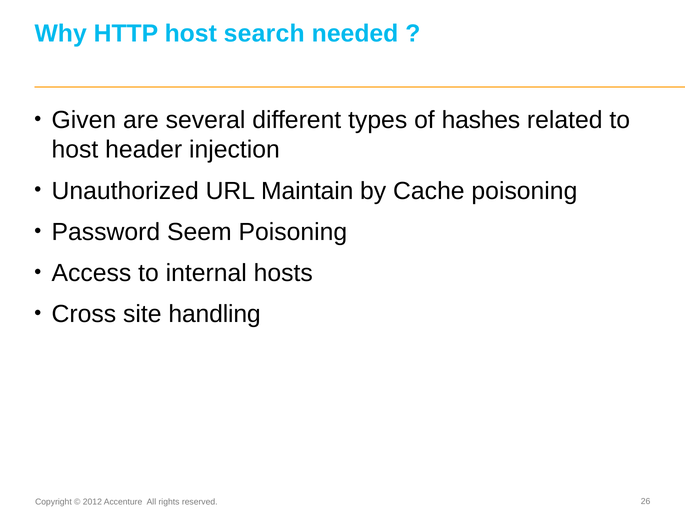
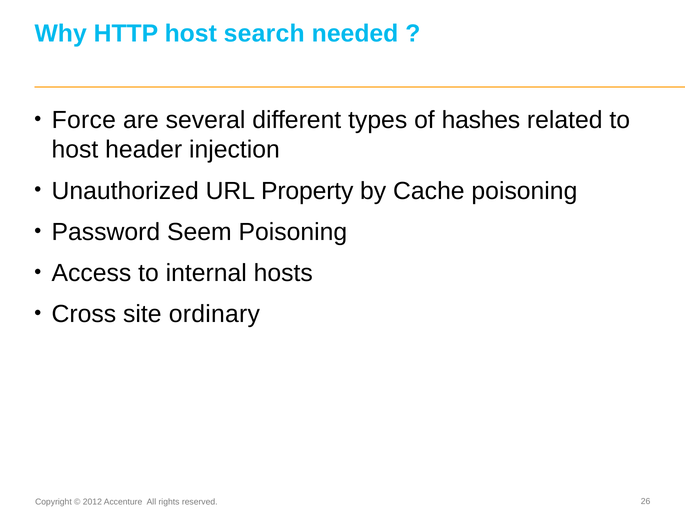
Given: Given -> Force (84, 120)
Maintain: Maintain -> Property (307, 191)
handling: handling -> ordinary (214, 314)
